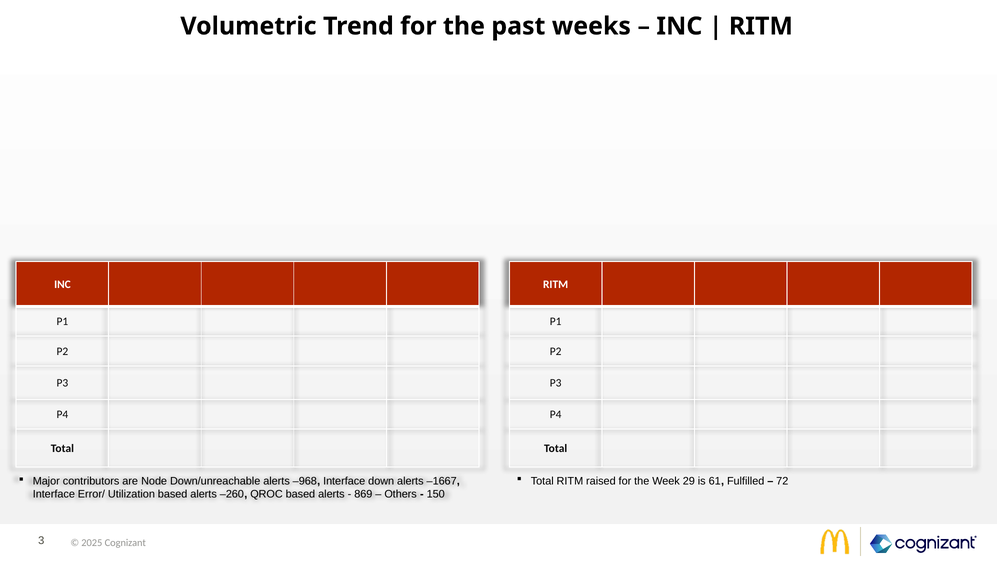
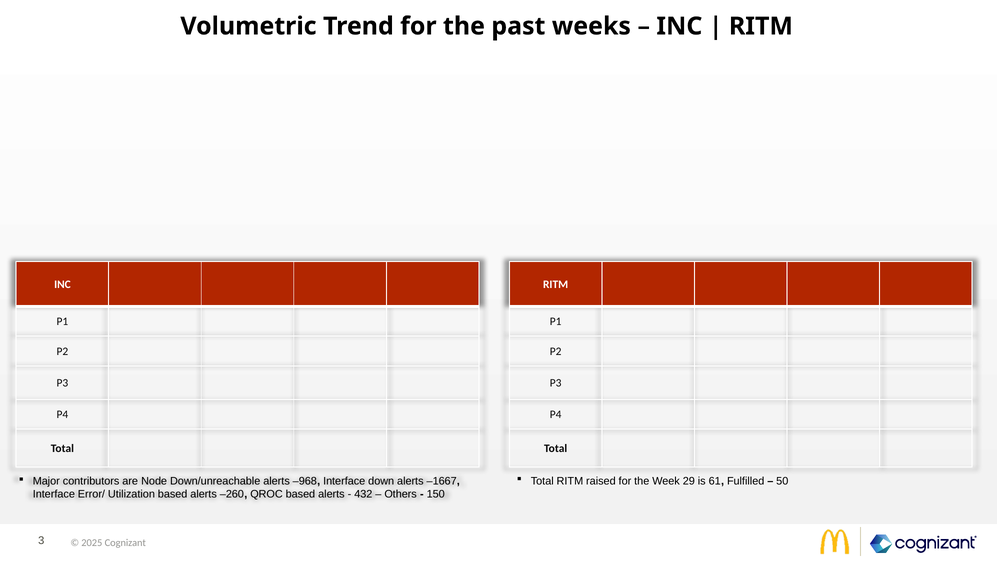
72: 72 -> 50 (782, 481)
869: 869 -> 432 (363, 494)
